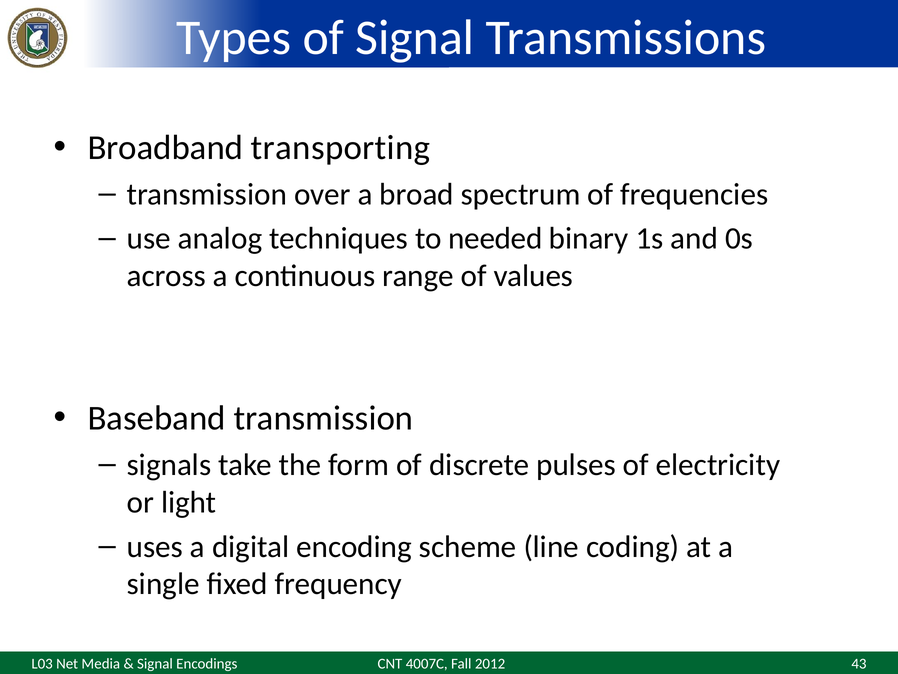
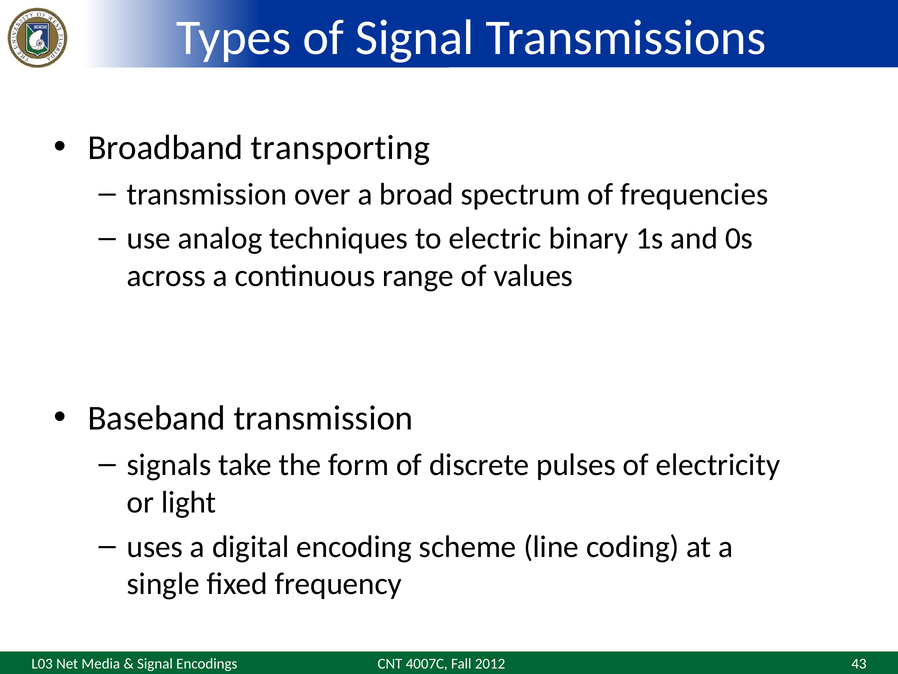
needed: needed -> electric (495, 238)
